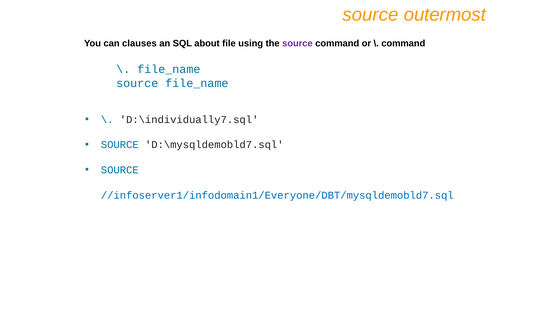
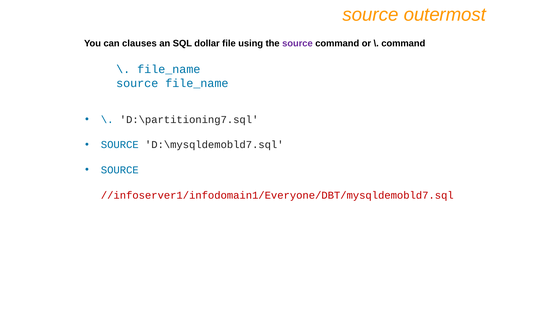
about: about -> dollar (207, 43)
D:\individually7.sql: D:\individually7.sql -> D:\partitioning7.sql (189, 120)
//infoserver1/infodomain1/Everyone/DBT/mysqldemobld7.sql colour: blue -> red (277, 195)
